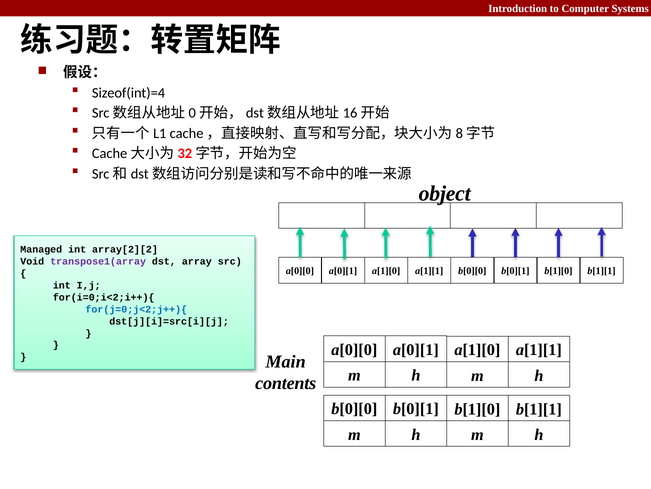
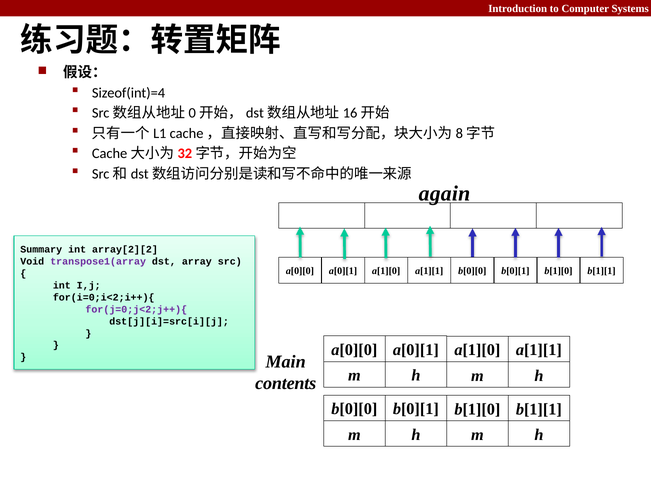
object: object -> again (444, 193)
Managed: Managed -> Summary (41, 249)
for(j=0;j<2;j++){ colour: blue -> purple (136, 309)
